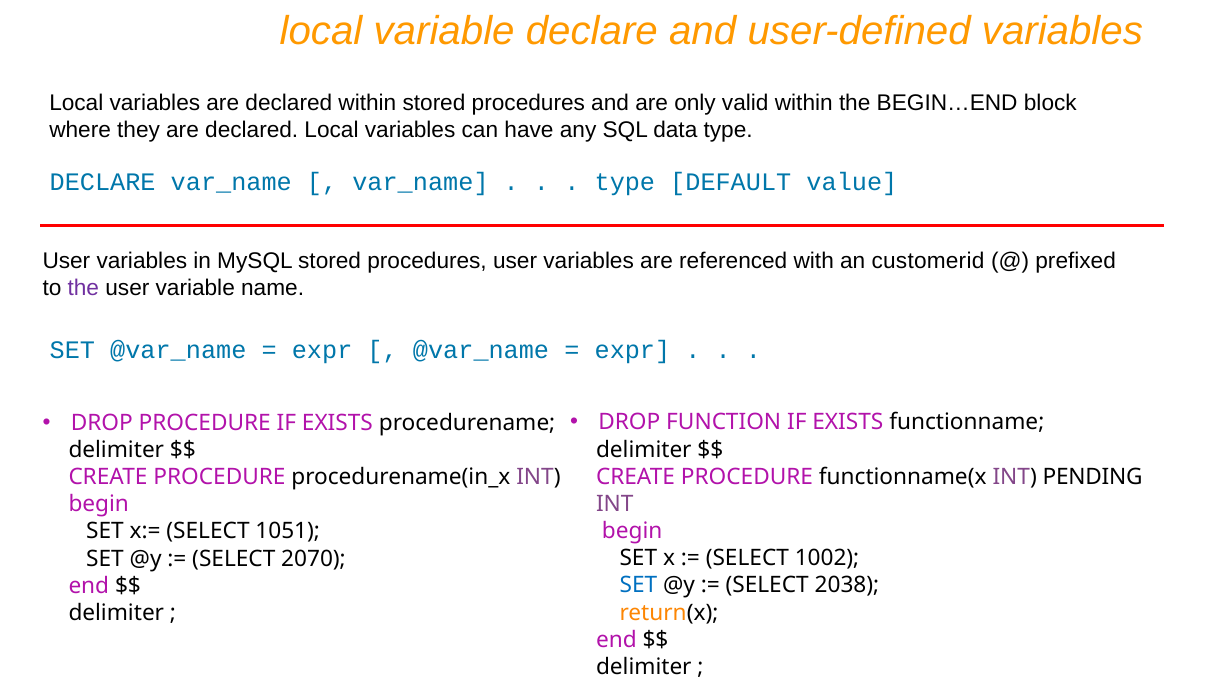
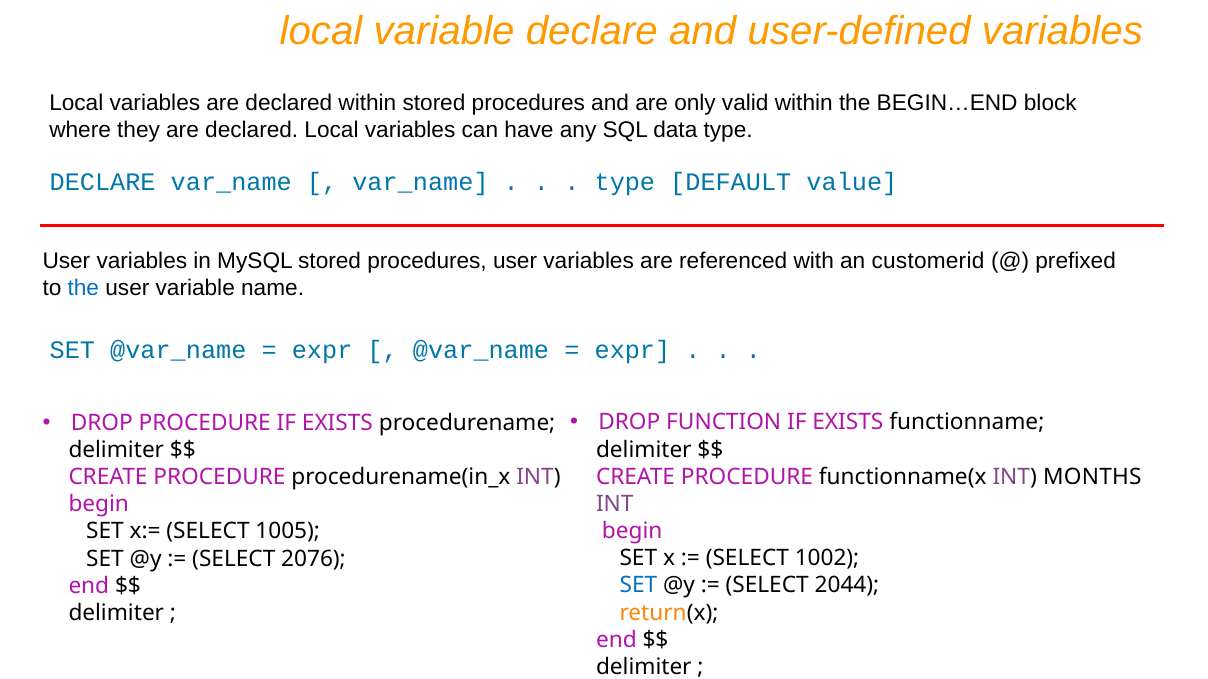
the colour: purple -> blue (83, 288)
PENDING: PENDING -> MONTHS (1092, 477)
1051: 1051 -> 1005 (288, 532)
2070: 2070 -> 2076 (314, 559)
2038: 2038 -> 2044 (847, 586)
